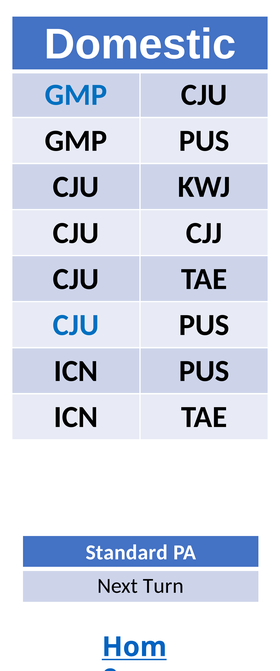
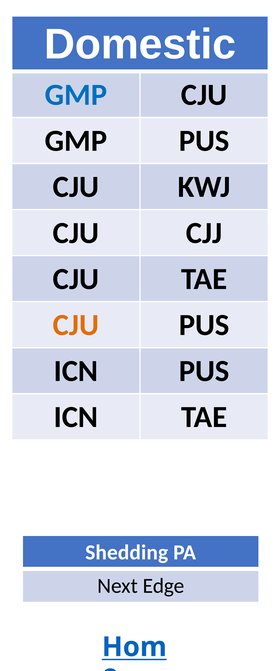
CJU colour: blue -> orange (76, 324)
Standard: Standard -> Shedding (127, 552)
Turn: Turn -> Edge (164, 585)
